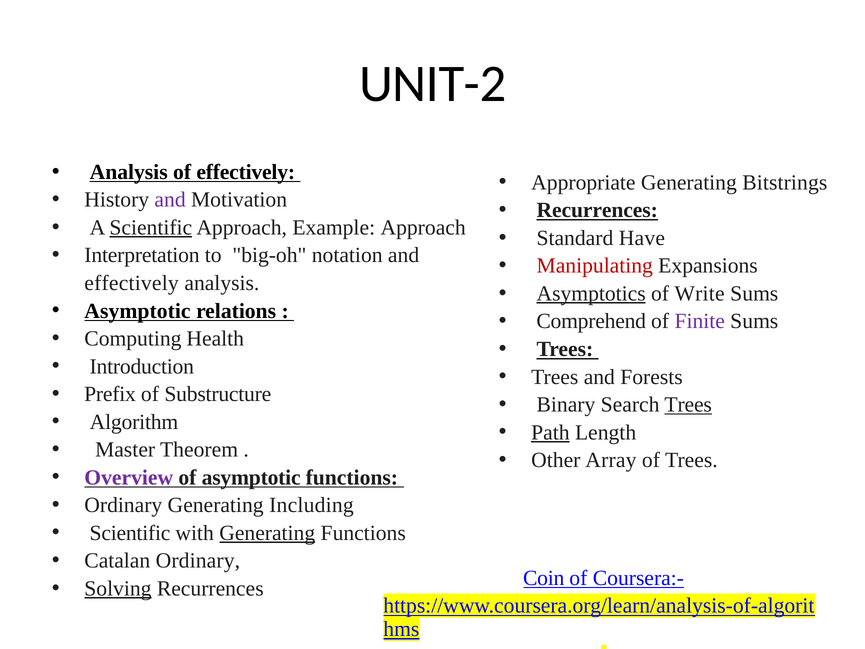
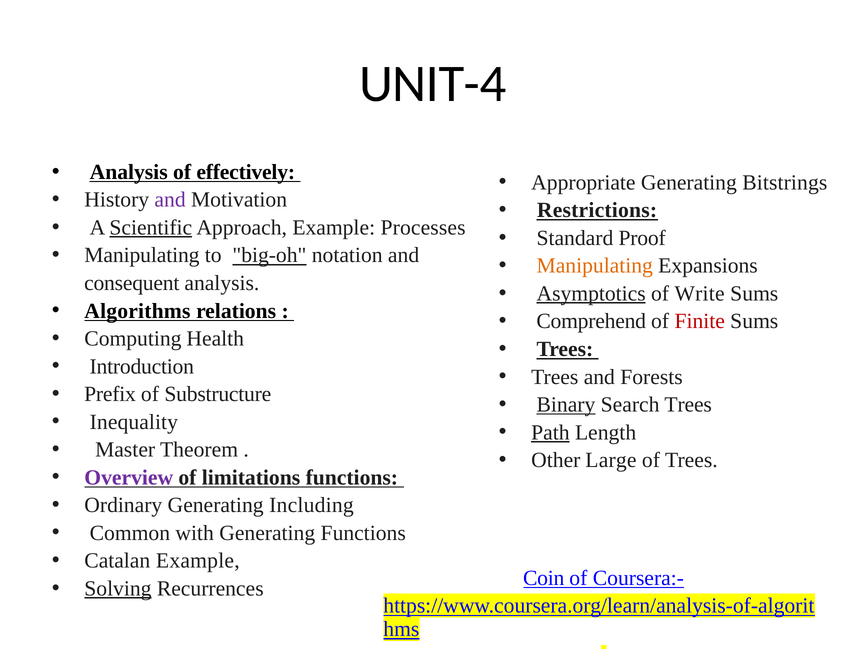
UNIT-2: UNIT-2 -> UNIT-4 (433, 84)
Recurrences: Recurrences -> Restrictions (597, 210)
Example Approach: Approach -> Processes (423, 228)
Have: Have -> Proof (642, 238)
Interpretation: Interpretation -> Manipulating (142, 255)
big-oh underline: none -> present (269, 255)
Manipulating colour: red -> orange (595, 266)
effectively: effectively -> consequent (132, 283)
Asymptotic: Asymptotic -> Algorithms (137, 311)
Finite colour: purple -> red (700, 321)
Binary underline: none -> present (566, 404)
Trees underline: present -> none (688, 404)
Algorithm: Algorithm -> Inequality (134, 422)
Array: Array -> Large (611, 460)
of asymptotic: asymptotic -> limitations (251, 477)
Scientific: Scientific -> Common (130, 533)
Generating underline: present -> none (267, 533)
Catalan Ordinary: Ordinary -> Example (198, 561)
